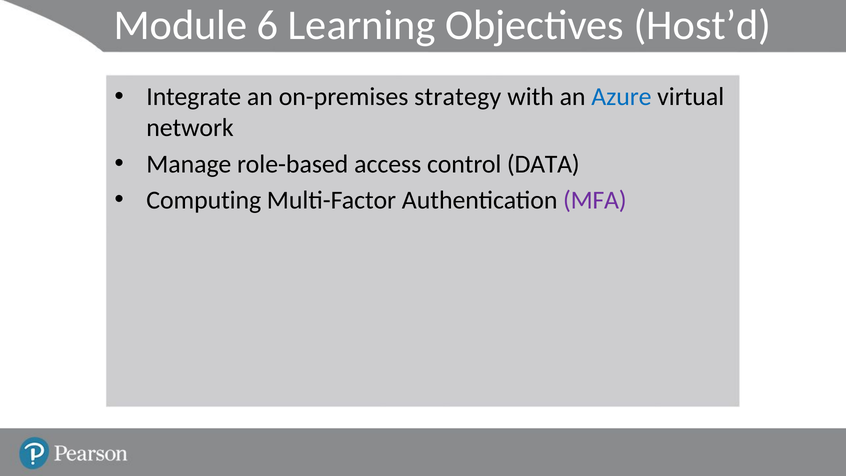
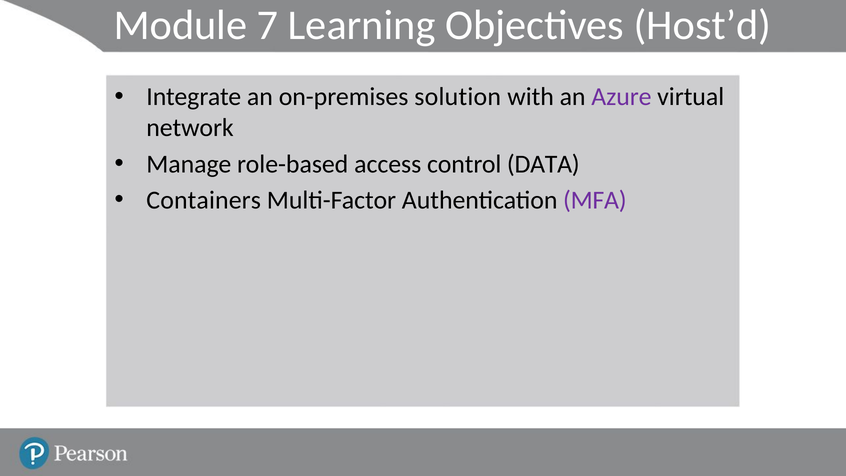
6: 6 -> 7 (267, 25)
strategy: strategy -> solution (458, 97)
Azure colour: blue -> purple (621, 97)
Computing: Computing -> Containers (204, 200)
